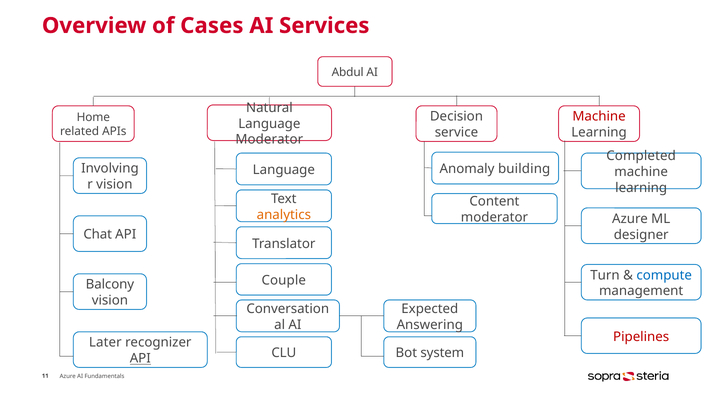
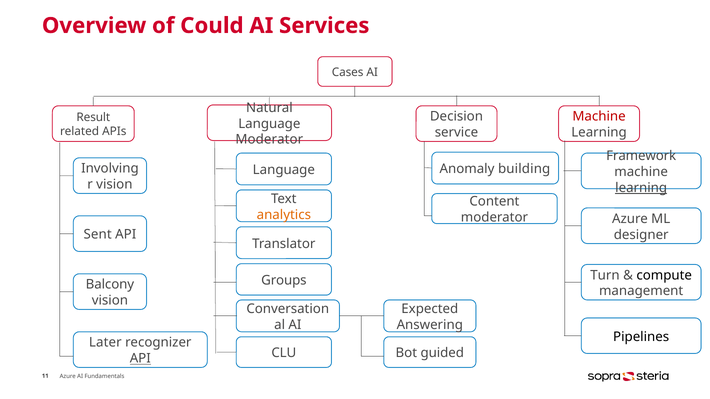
Cases: Cases -> Could (212, 26)
Abdul: Abdul -> Cases (348, 72)
Home: Home -> Result (93, 117)
Completed: Completed -> Framework (641, 156)
learning underline: none -> present (641, 188)
Chat: Chat -> Sent (98, 235)
compute colour: blue -> black (664, 275)
Couple: Couple -> Groups (284, 281)
Pipelines colour: red -> black (641, 337)
system: system -> guided (442, 353)
